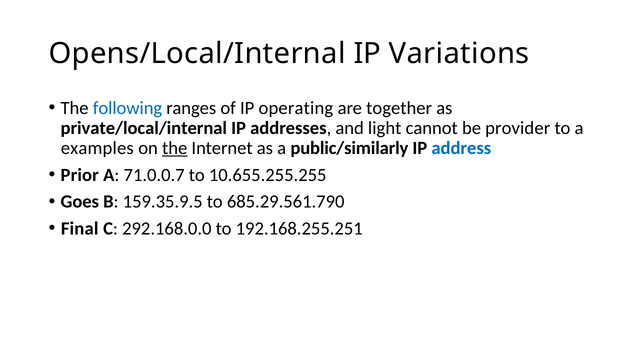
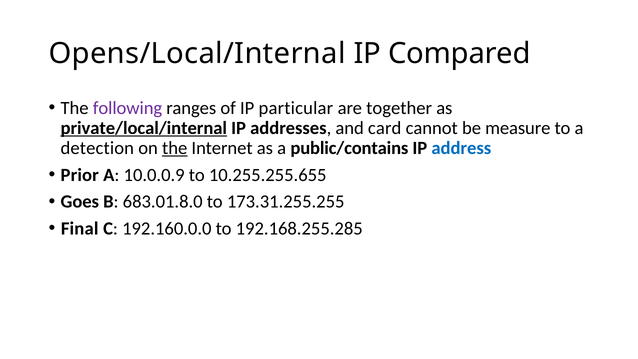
Variations: Variations -> Compared (459, 54)
following colour: blue -> purple (128, 108)
operating: operating -> particular (296, 108)
private/local/internal underline: none -> present (144, 128)
light: light -> card (385, 128)
provider: provider -> measure (518, 128)
examples: examples -> detection (97, 148)
public/similarly: public/similarly -> public/contains (349, 148)
71.0.0.7: 71.0.0.7 -> 10.0.0.9 (154, 175)
10.655.255.255: 10.655.255.255 -> 10.255.255.655 (268, 175)
159.35.9.5: 159.35.9.5 -> 683.01.8.0 (163, 202)
685.29.561.790: 685.29.561.790 -> 173.31.255.255 (286, 202)
292.168.0.0: 292.168.0.0 -> 192.160.0.0 (167, 228)
192.168.255.251: 192.168.255.251 -> 192.168.255.285 (299, 228)
